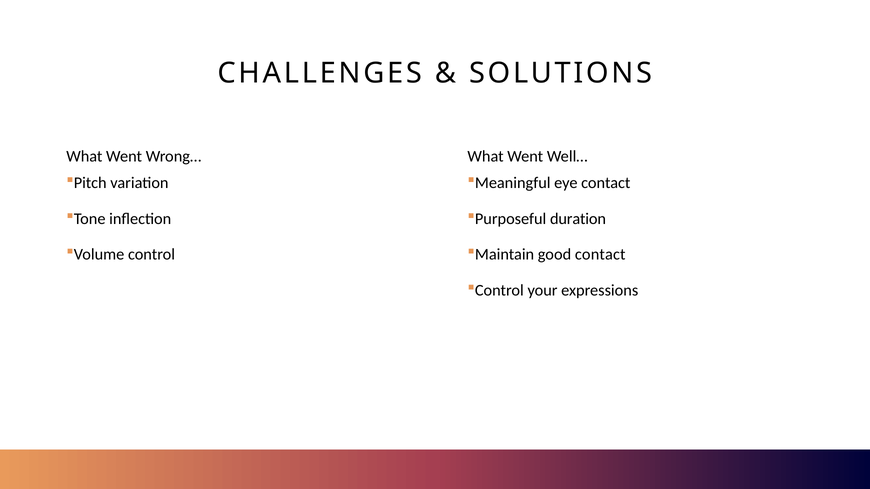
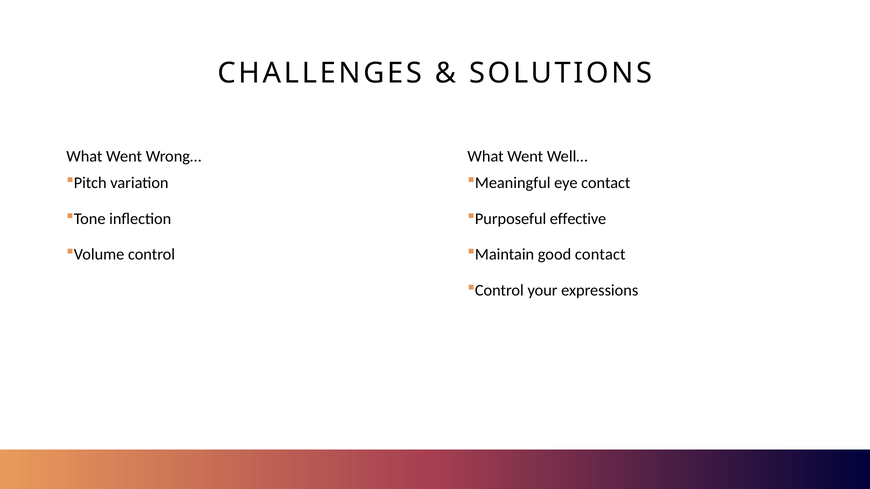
duration: duration -> effective (578, 219)
